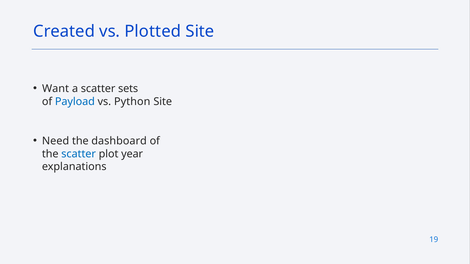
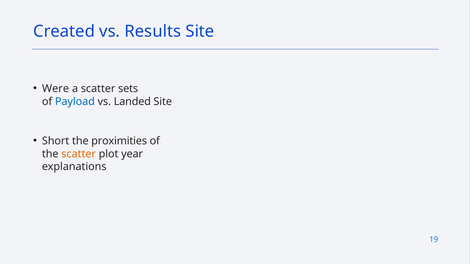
Plotted: Plotted -> Results (153, 31)
Want: Want -> Were (56, 89)
Python: Python -> Landed (132, 102)
Need: Need -> Short (56, 141)
dashboard: dashboard -> proximities (119, 141)
scatter colour: blue -> orange (79, 154)
